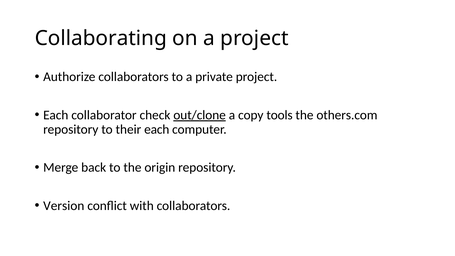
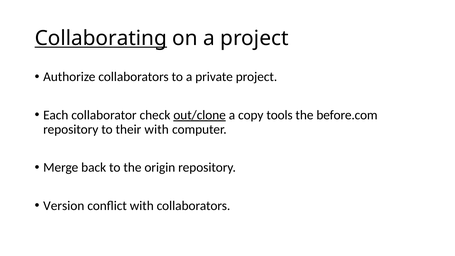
Collaborating underline: none -> present (101, 38)
others.com: others.com -> before.com (347, 115)
their each: each -> with (157, 129)
